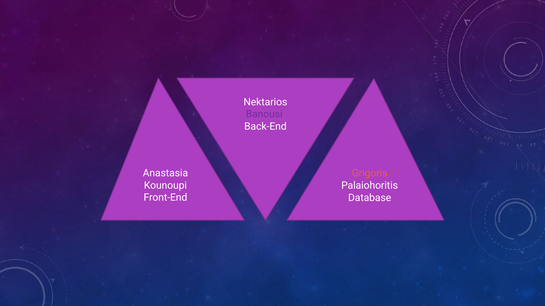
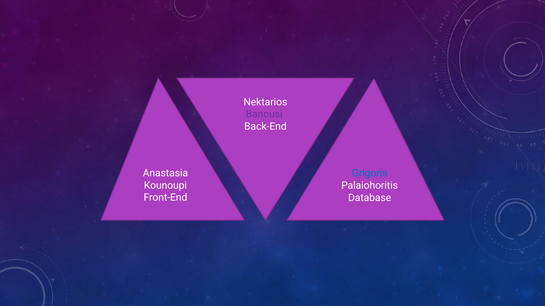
Grigoris colour: orange -> blue (370, 174)
